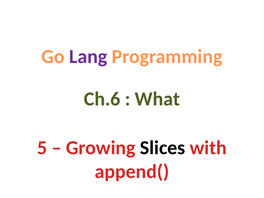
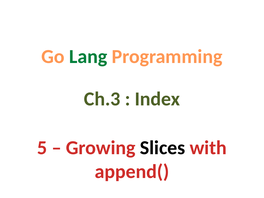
Lang colour: purple -> green (88, 56)
Ch.6: Ch.6 -> Ch.3 (102, 99)
What: What -> Index (157, 99)
